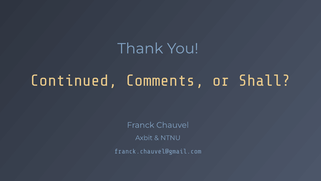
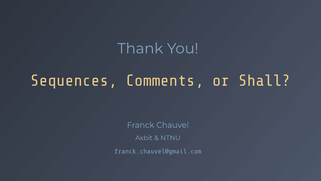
Continued: Continued -> Sequences (74, 80)
